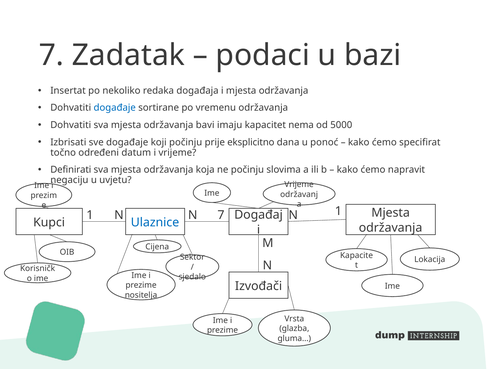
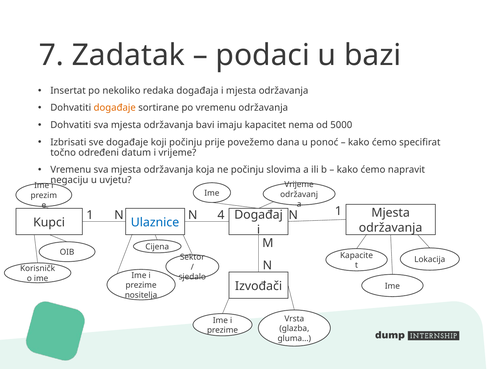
događaje colour: blue -> orange (115, 108)
eksplicitno: eksplicitno -> povežemo (251, 142)
Definirati: Definirati -> Vremenu (71, 170)
1 7: 7 -> 4 (221, 215)
